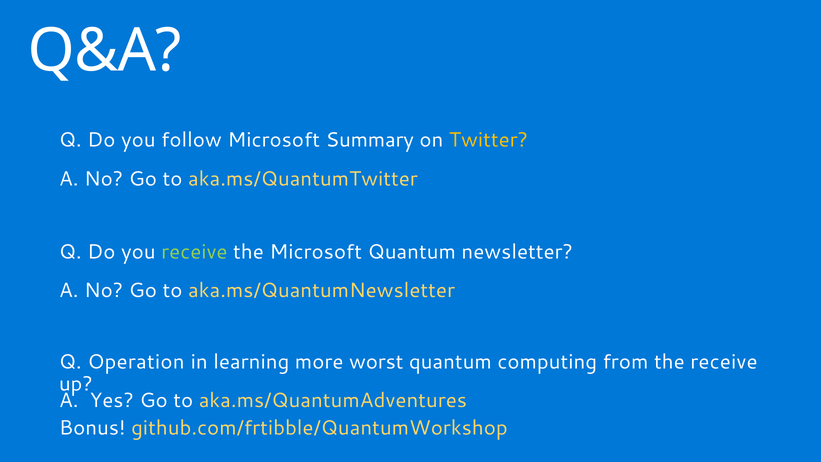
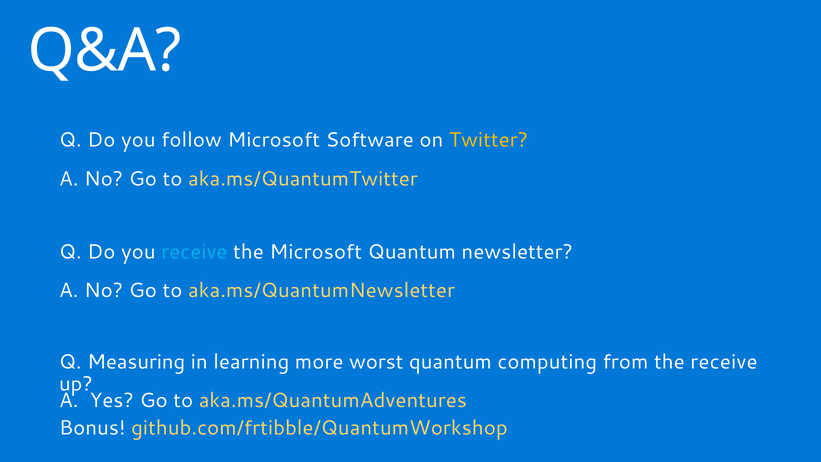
Summary: Summary -> Software (370, 140)
receive colour: light green -> light blue (194, 252)
Operation: Operation -> Measuring (136, 362)
